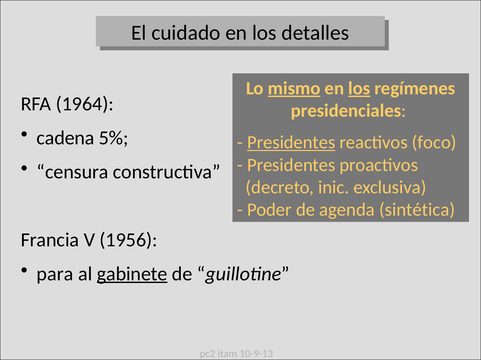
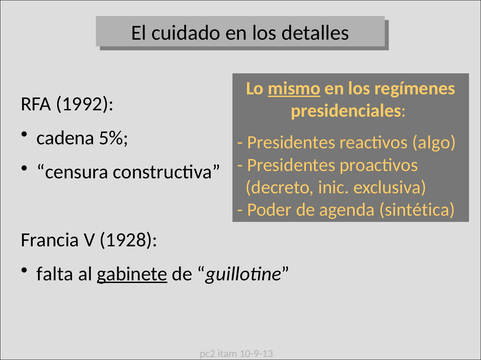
los underline: present -> none (359, 88)
1964: 1964 -> 1992 (85, 104)
Presidentes underline: present -> none (291, 143)
foco: foco -> algo (434, 143)
1956: 1956 -> 1928 (129, 240)
para: para -> falta (55, 274)
